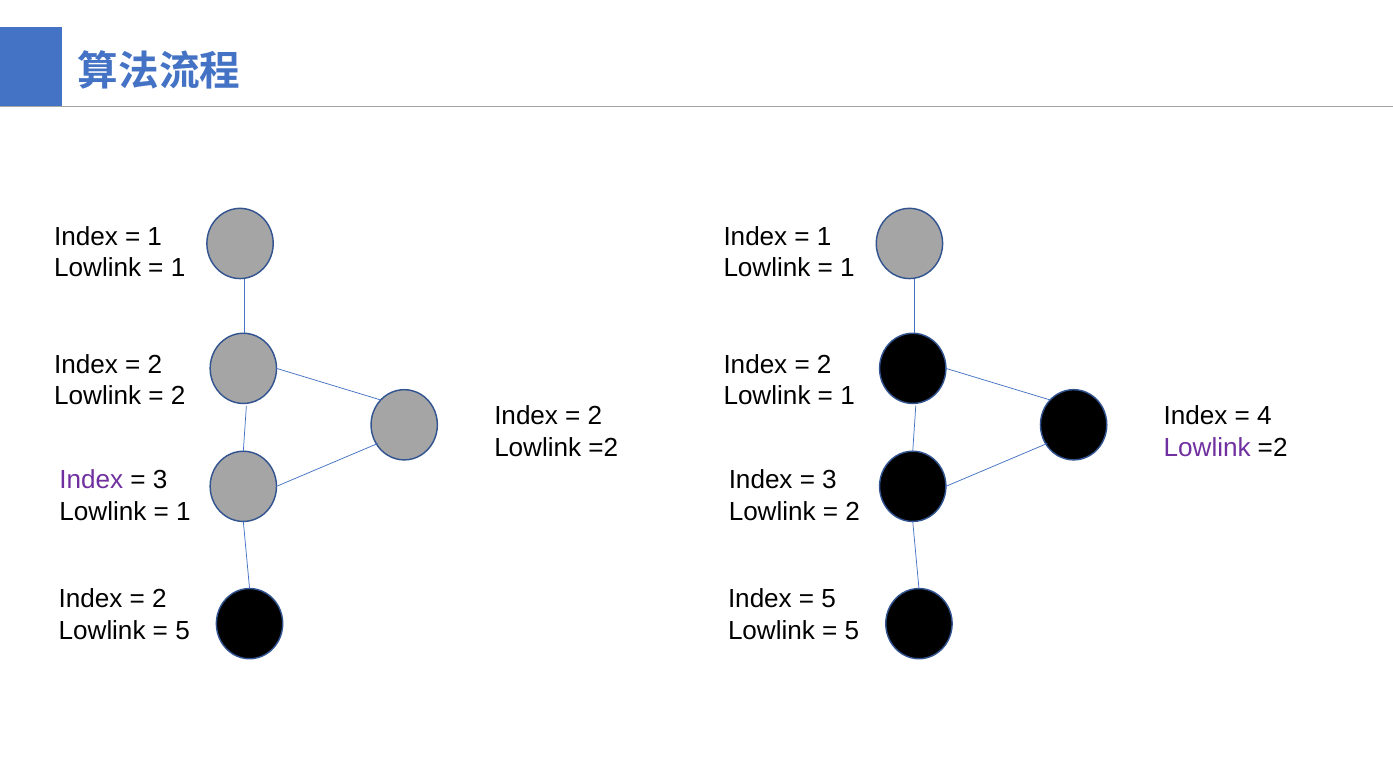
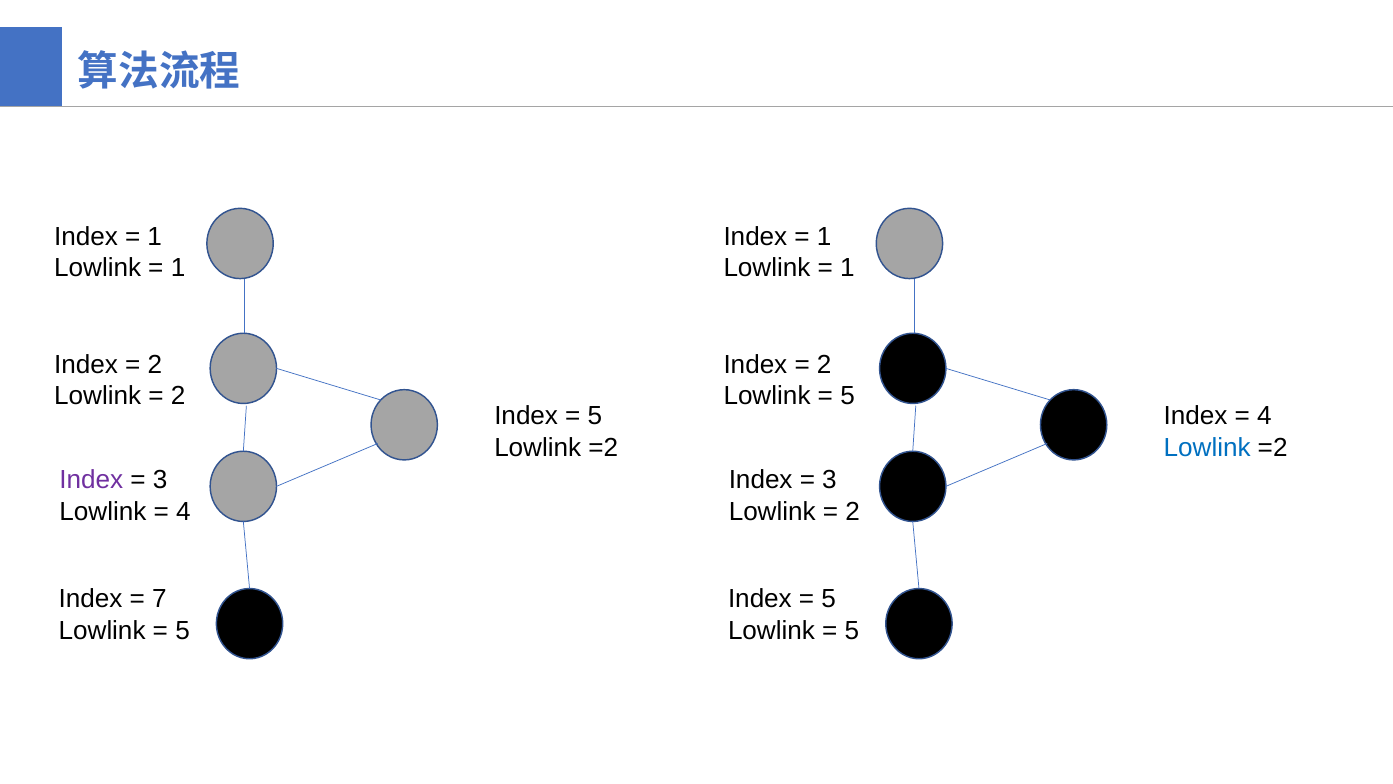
1: 1 -> 5 (848, 396)
2: 2 -> 5 (595, 416)
Lowlink colour: purple -> blue (1207, 447)
1: 1 -> 4 (183, 511)
2: 2 -> 7 (159, 599)
